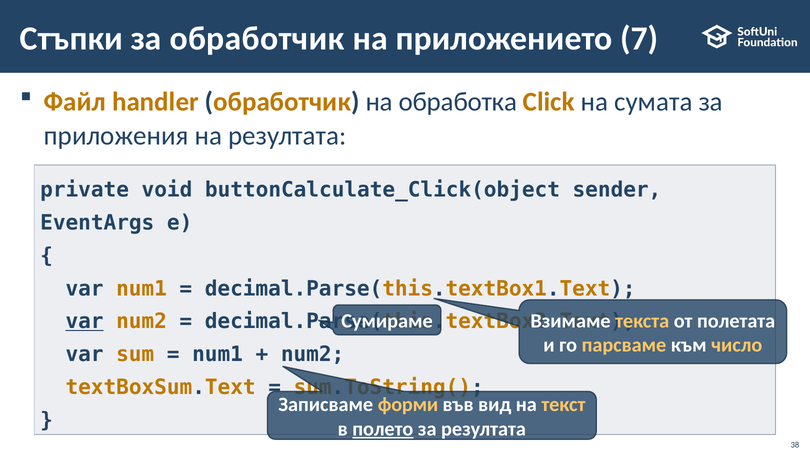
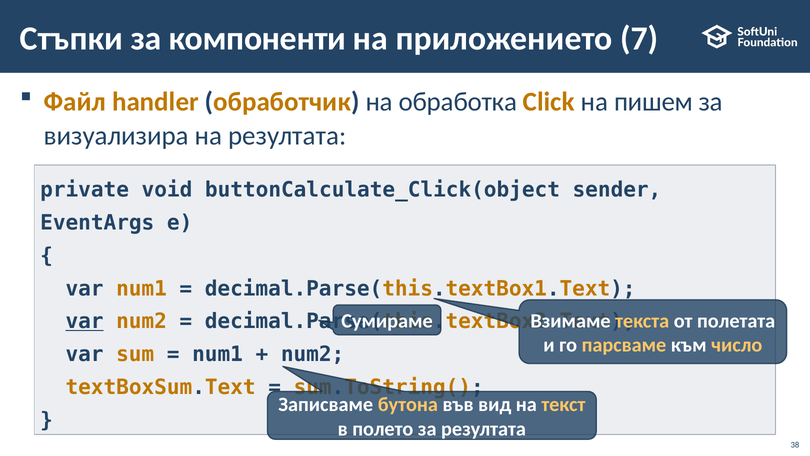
за обработчик: обработчик -> компоненти (257, 38)
сумата: сумата -> пишем (654, 102)
приложения: приложения -> визуализира (116, 136)
форми: форми -> бутона (408, 404)
полето underline: present -> none (383, 429)
